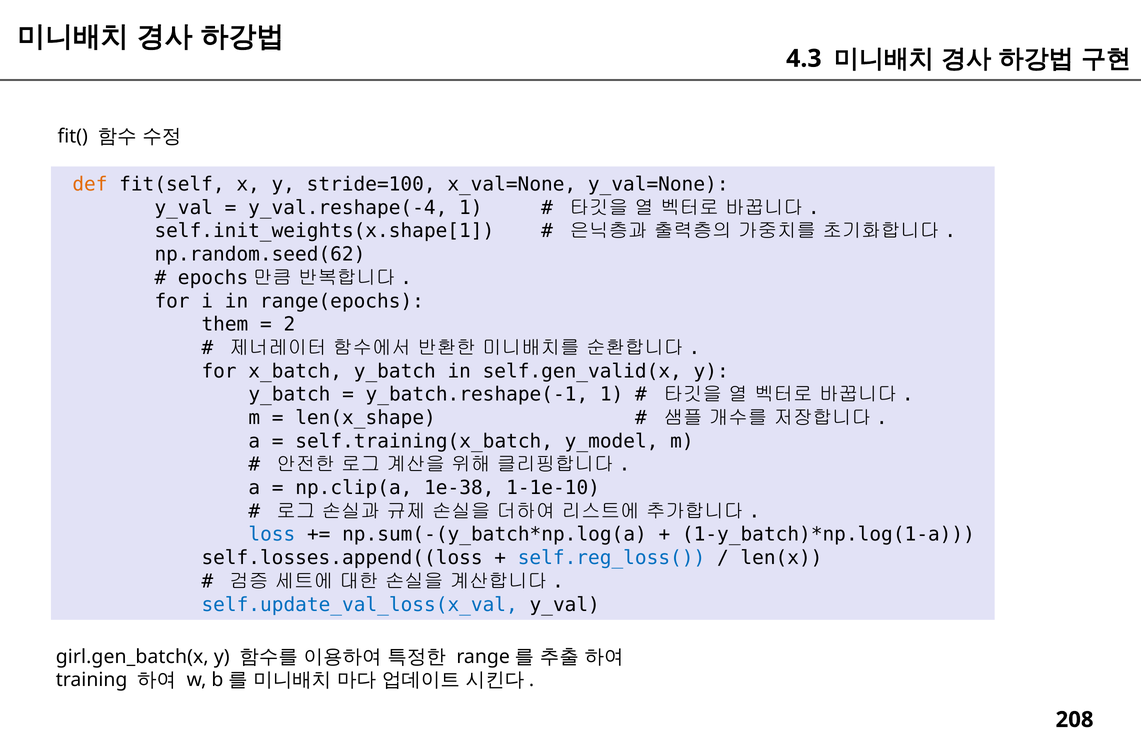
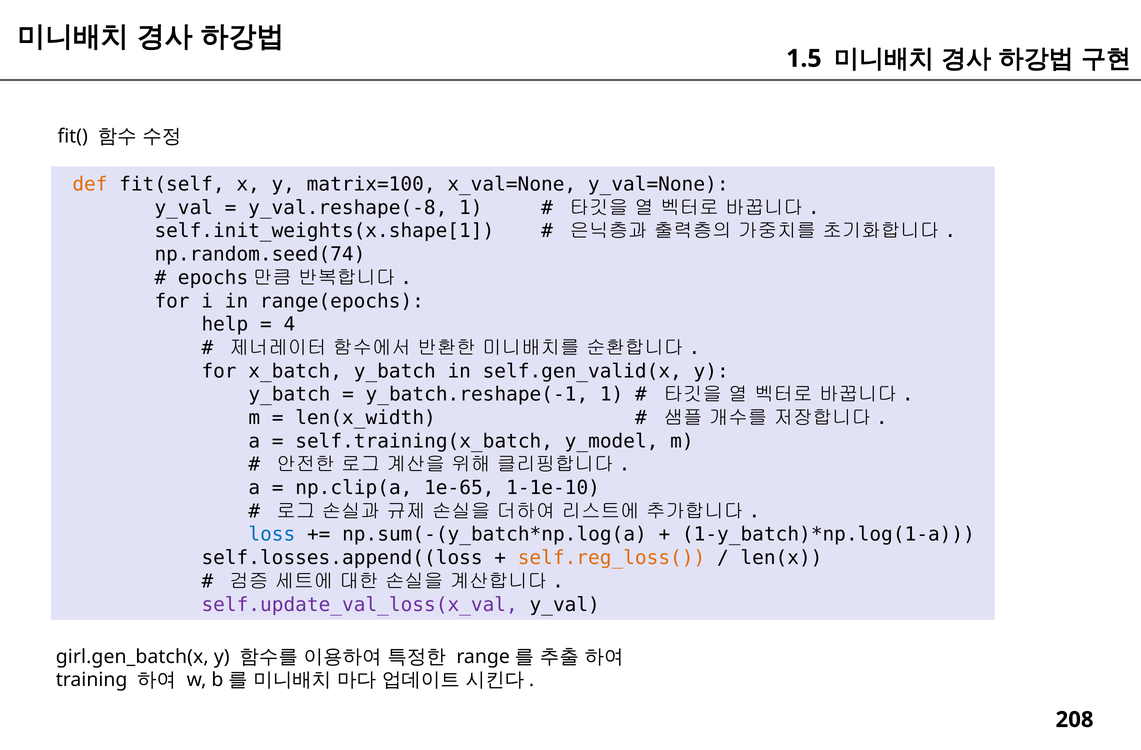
4.3: 4.3 -> 1.5 (804, 58)
stride=100: stride=100 -> matrix=100 (371, 184)
y_val.reshape(-4: y_val.reshape(-4 -> y_val.reshape(-8 (348, 208)
np.random.seed(62: np.random.seed(62 -> np.random.seed(74 (260, 254)
them: them -> help (225, 324)
2: 2 -> 4 (289, 324)
len(x_shape: len(x_shape -> len(x_width (366, 418)
1e-38: 1e-38 -> 1e-65 (459, 488)
self.reg_loss( colour: blue -> orange (612, 557)
self.update_val_loss(x_val colour: blue -> purple (360, 604)
